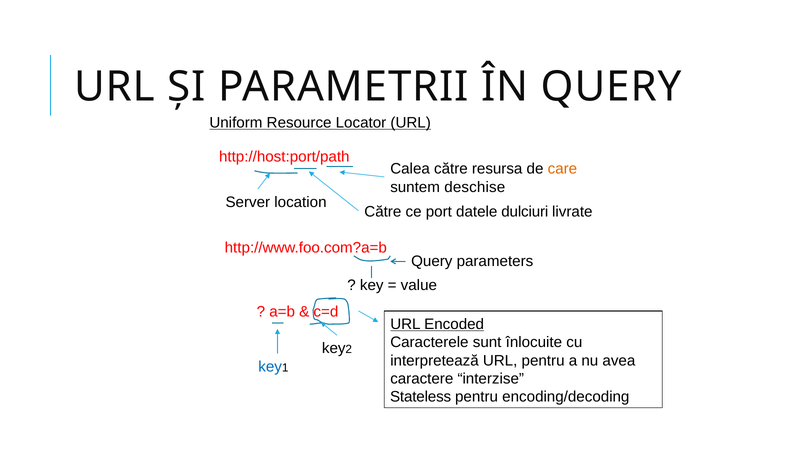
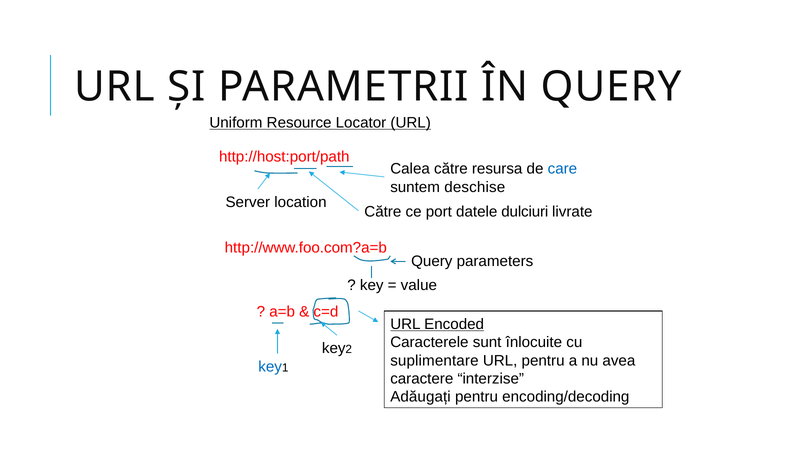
care colour: orange -> blue (562, 169)
interpretează: interpretează -> suplimentare (434, 361)
Stateless: Stateless -> Adăugați (420, 397)
